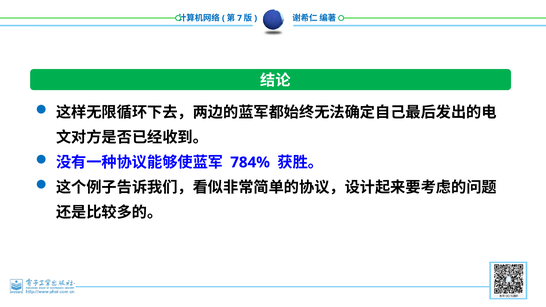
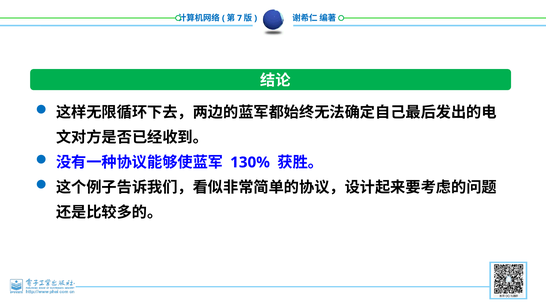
784%: 784% -> 130% (250, 162)
